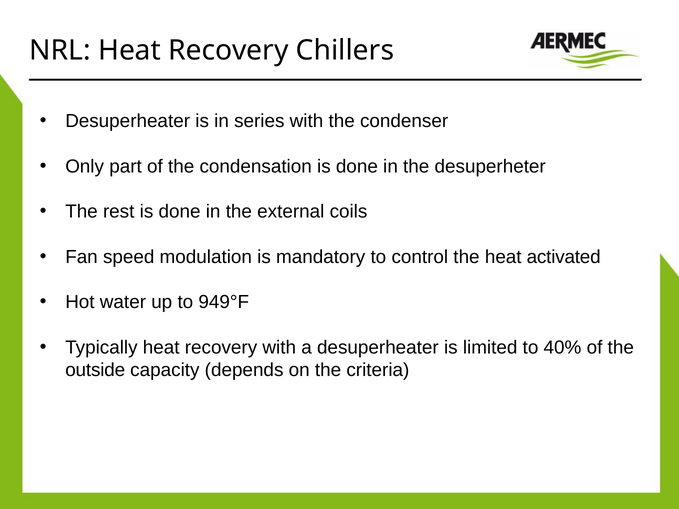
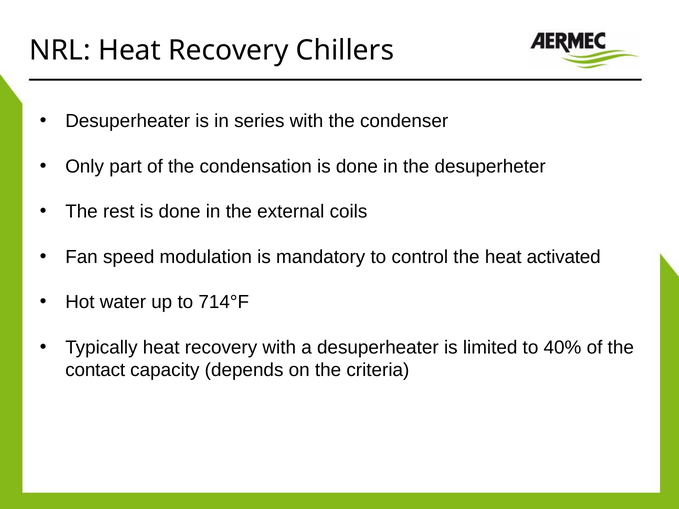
949°F: 949°F -> 714°F (224, 302)
outside: outside -> contact (95, 370)
